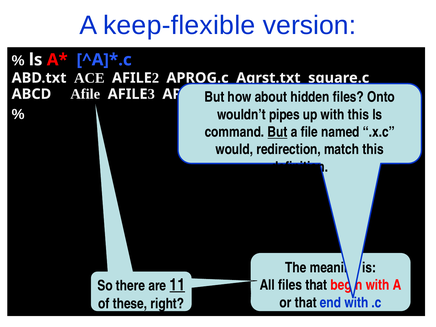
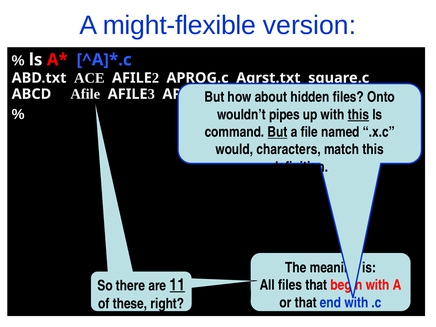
keep-flexible: keep-flexible -> might-flexible (179, 25)
this underline: none -> present (358, 115)
redirection: redirection -> characters (289, 150)
